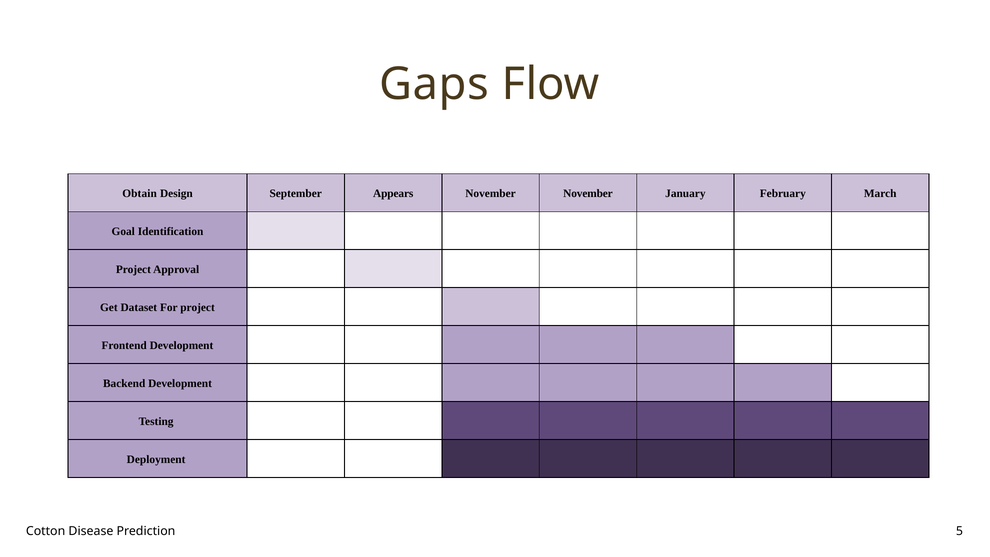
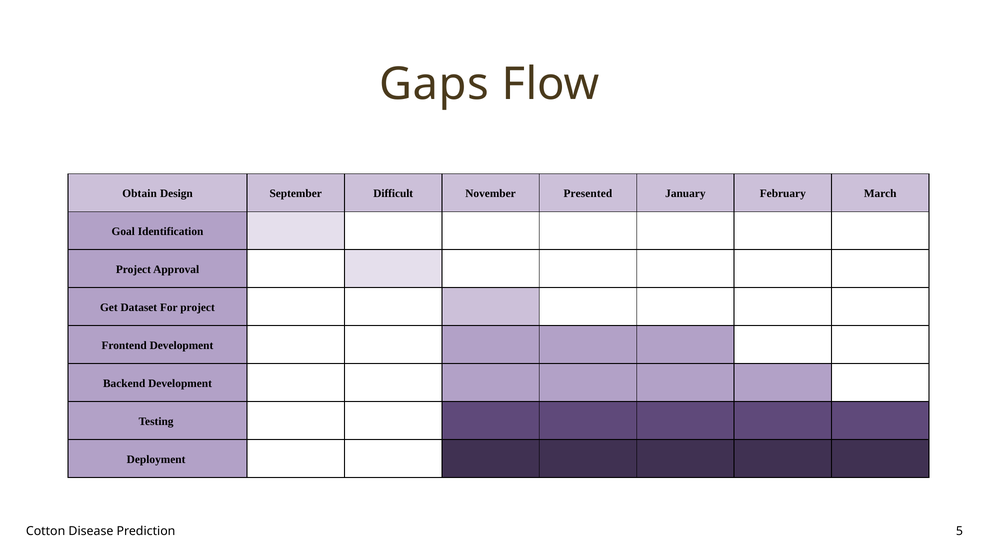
Appears: Appears -> Difficult (393, 194)
November November: November -> Presented (588, 194)
